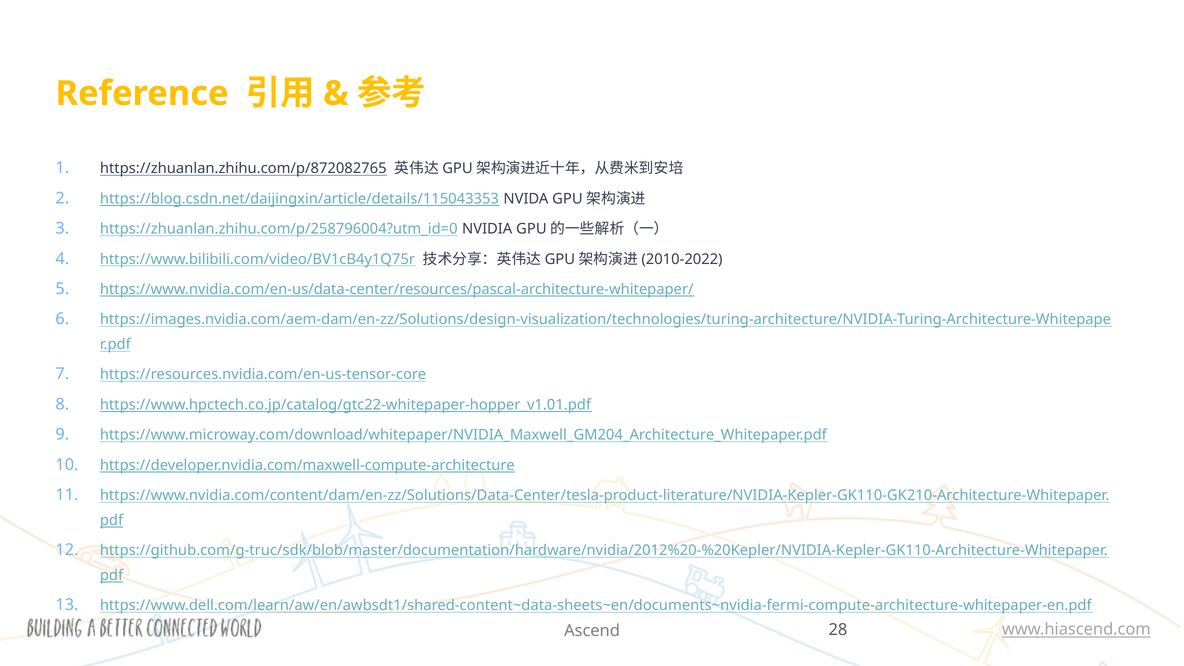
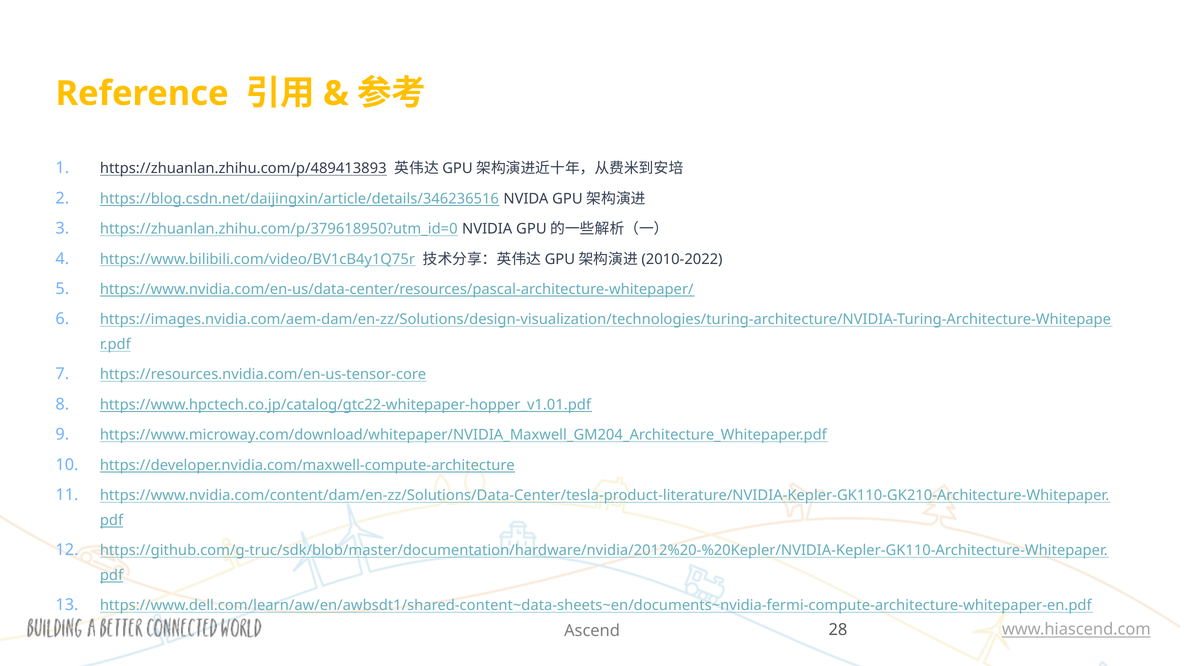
https://zhuanlan.zhihu.com/p/872082765: https://zhuanlan.zhihu.com/p/872082765 -> https://zhuanlan.zhihu.com/p/489413893 (243, 168)
https://blog.csdn.net/daijingxin/article/details/115043353: https://blog.csdn.net/daijingxin/article/details/115043353 -> https://blog.csdn.net/daijingxin/article/details/346236516 (299, 199)
https://zhuanlan.zhihu.com/p/258796004?utm_id=0: https://zhuanlan.zhihu.com/p/258796004?utm_id=0 -> https://zhuanlan.zhihu.com/p/379618950?utm_id=0 (279, 229)
